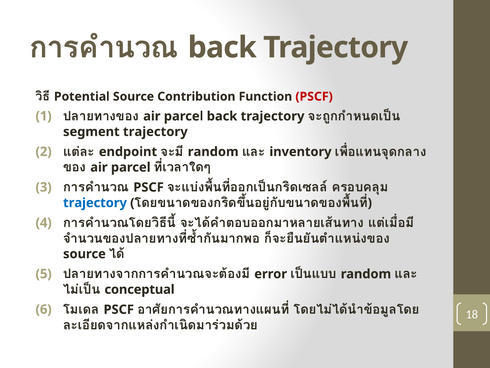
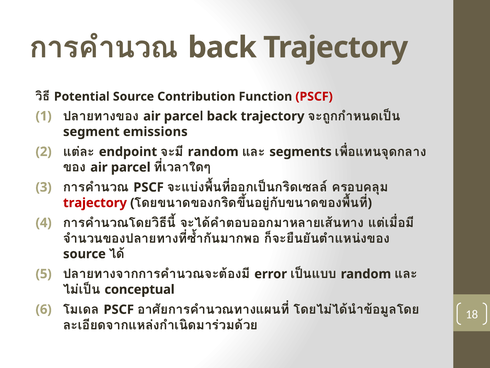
segment trajectory: trajectory -> emissions (155, 132)
inventory: inventory -> segments (301, 152)
trajectory colour: blue -> red (95, 203)
